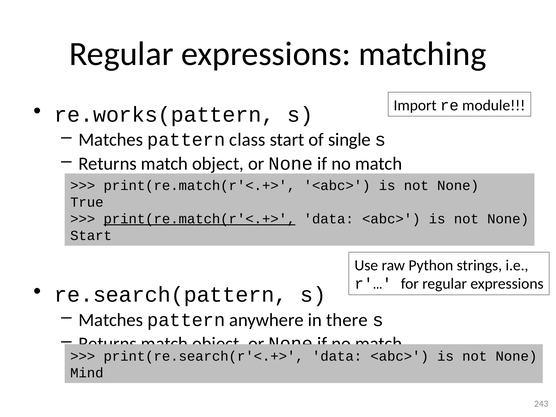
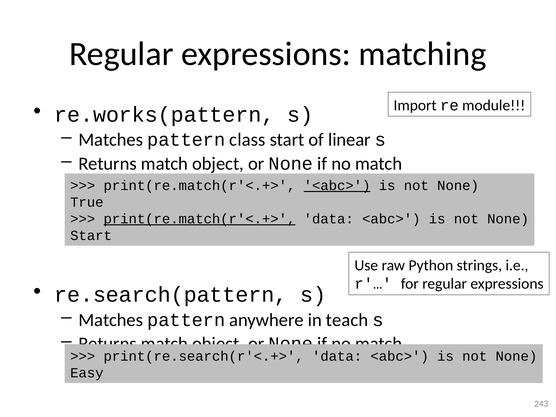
single: single -> linear (349, 140)
<abc> underline: none -> present (337, 186)
there: there -> teach (347, 320)
Mind: Mind -> Easy (87, 373)
